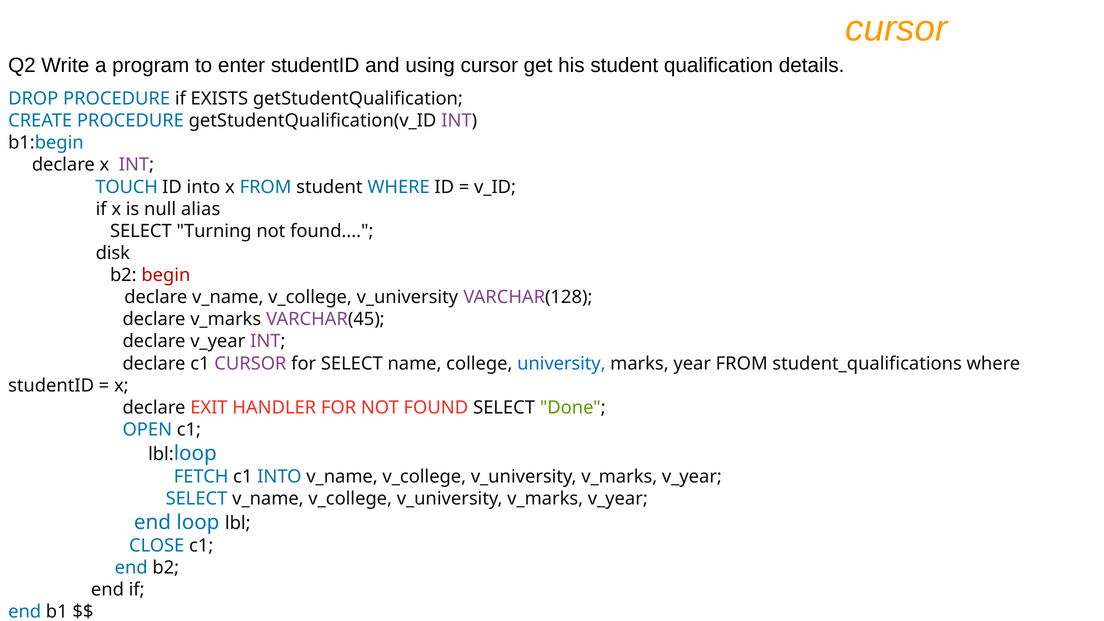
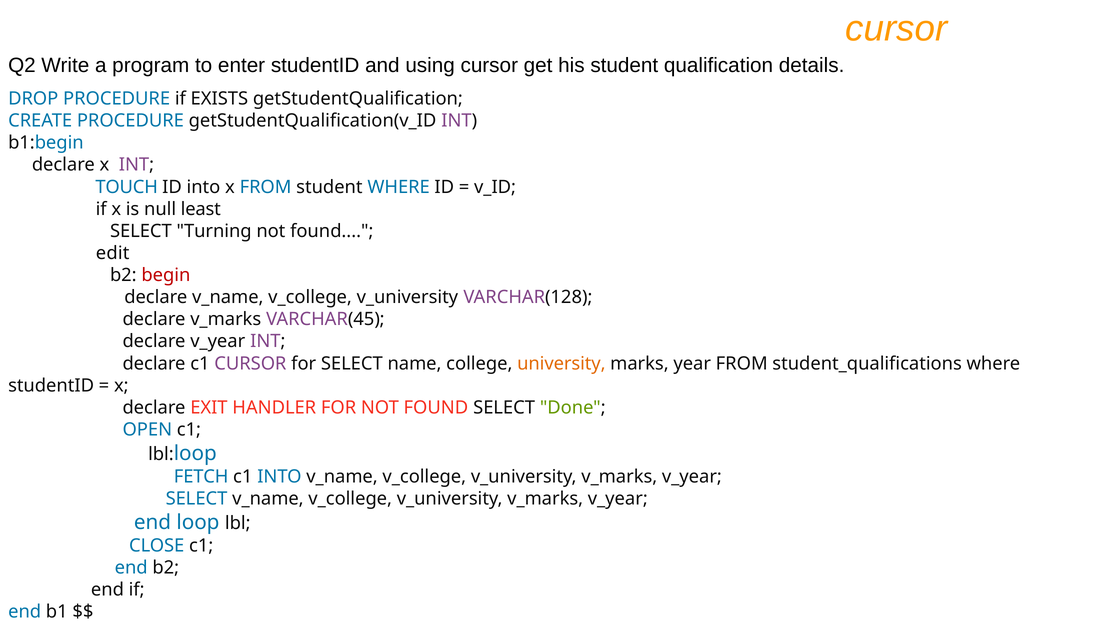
alias: alias -> least (201, 209)
disk: disk -> edit (113, 253)
university colour: blue -> orange (561, 363)
